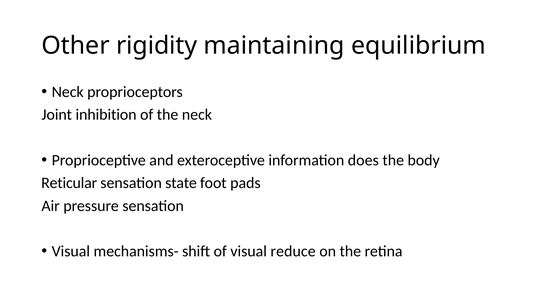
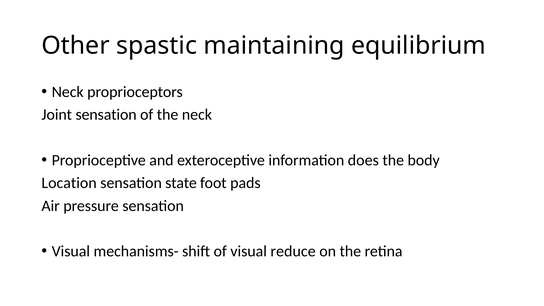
rigidity: rigidity -> spastic (157, 46)
Joint inhibition: inhibition -> sensation (106, 115)
Reticular: Reticular -> Location (69, 183)
